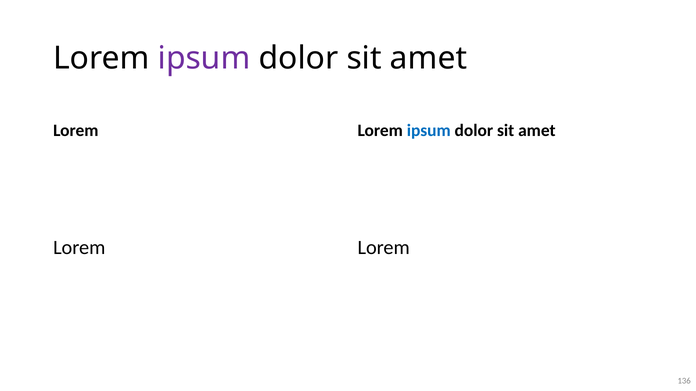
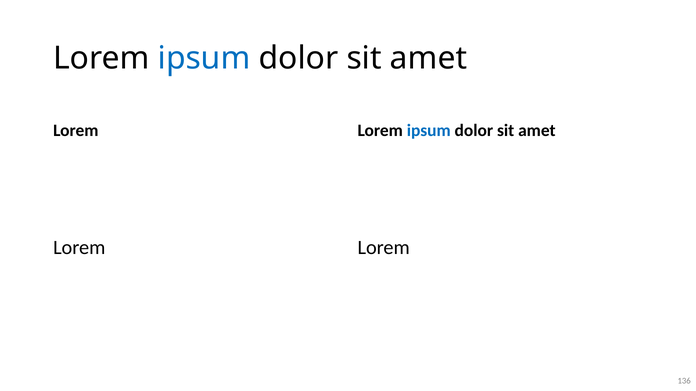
ipsum colour: purple -> blue (204, 58)
